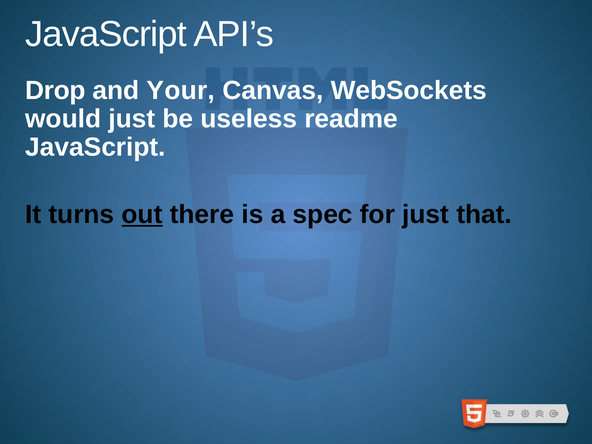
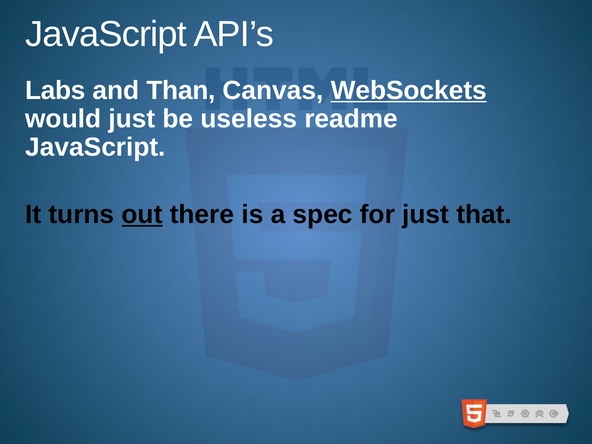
Drop: Drop -> Labs (55, 90)
Your: Your -> Than (181, 90)
WebSockets underline: none -> present (409, 90)
